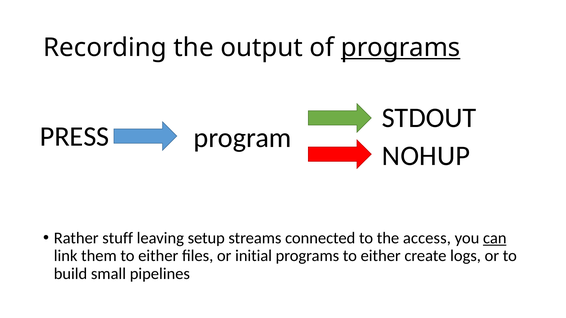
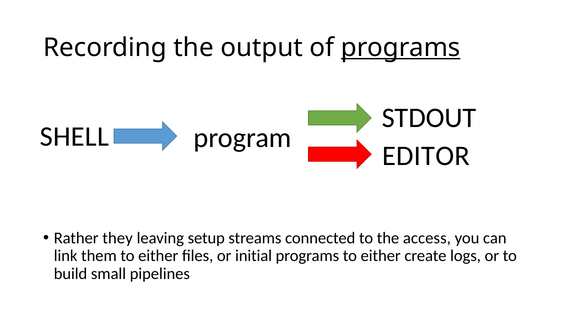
PRESS: PRESS -> SHELL (74, 137)
NOHUP: NOHUP -> EDITOR (426, 156)
stuff: stuff -> they (118, 238)
can underline: present -> none (495, 238)
